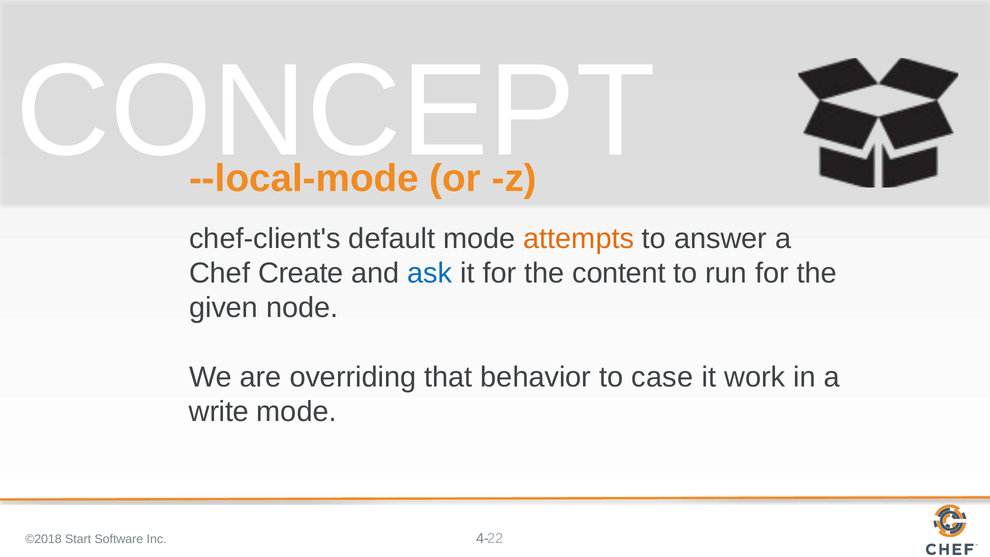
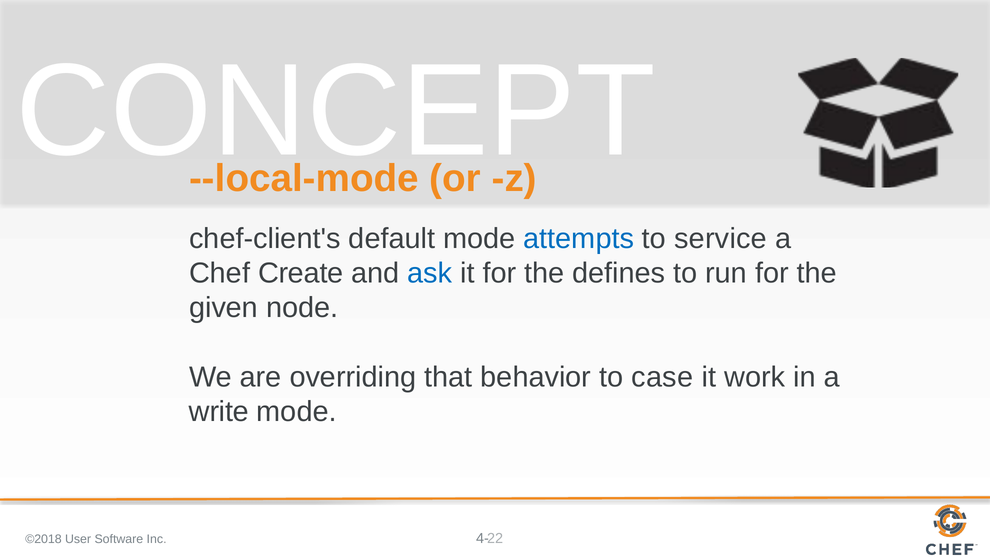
attempts colour: orange -> blue (579, 238)
answer: answer -> service (720, 238)
content: content -> defines (619, 273)
Start: Start -> User (78, 539)
